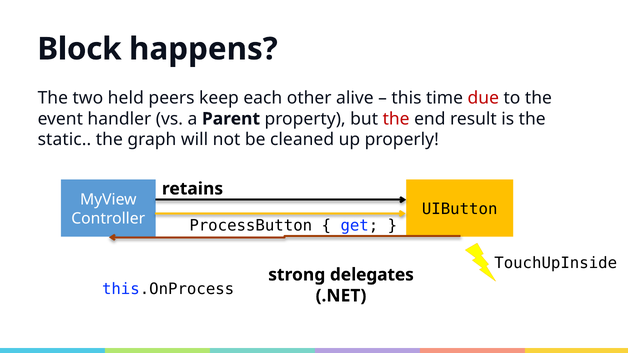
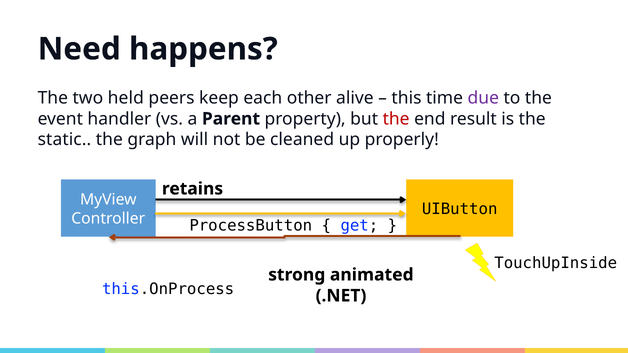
Block: Block -> Need (79, 49)
due colour: red -> purple (483, 98)
delegates: delegates -> animated (372, 275)
